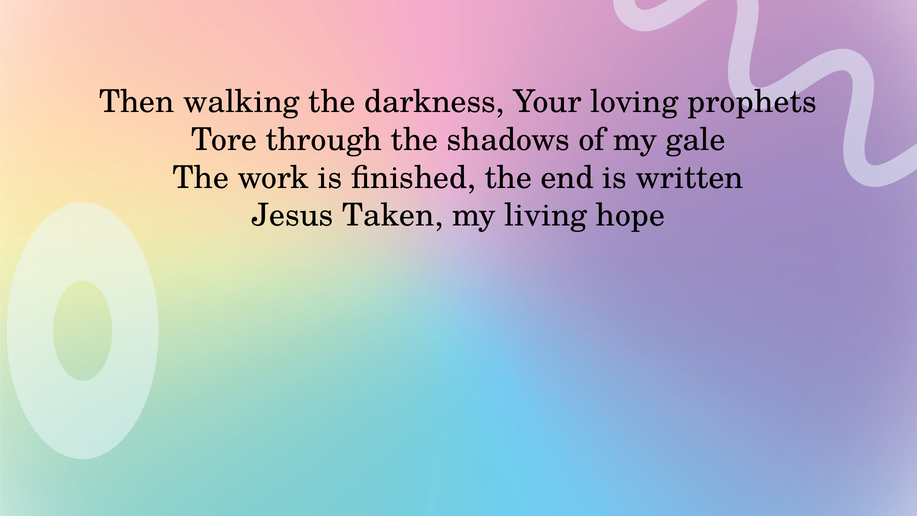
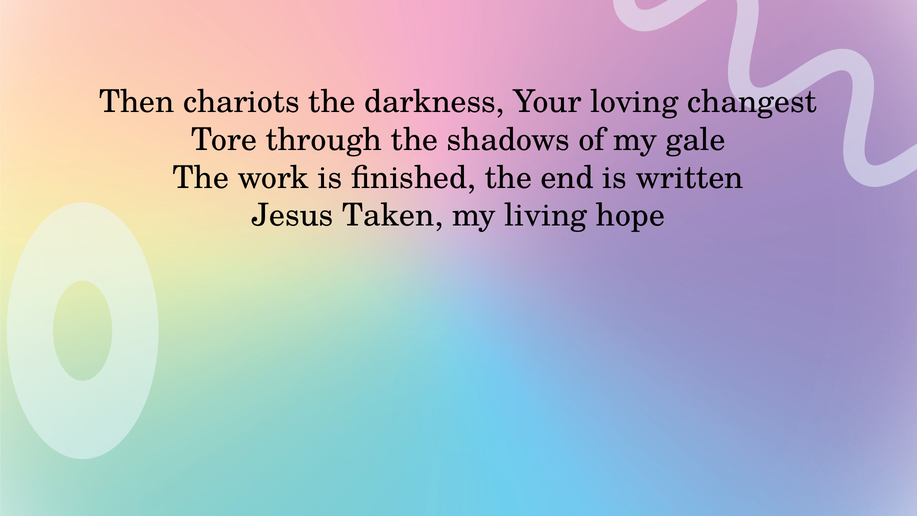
walking: walking -> chariots (241, 102)
prophets: prophets -> changest (752, 102)
